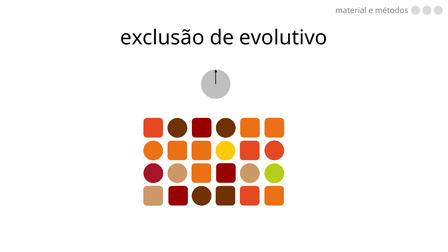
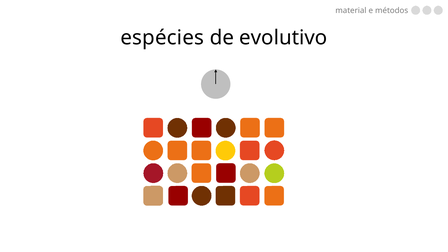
exclusão: exclusão -> espécies (162, 38)
